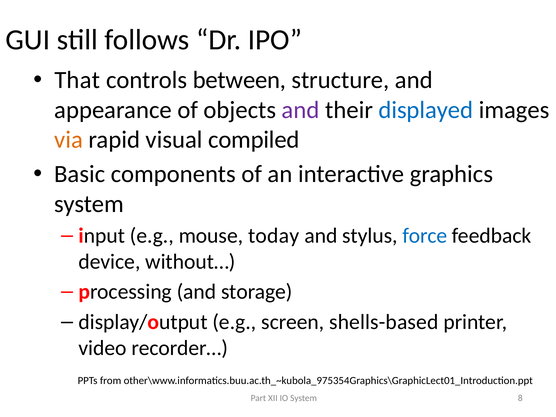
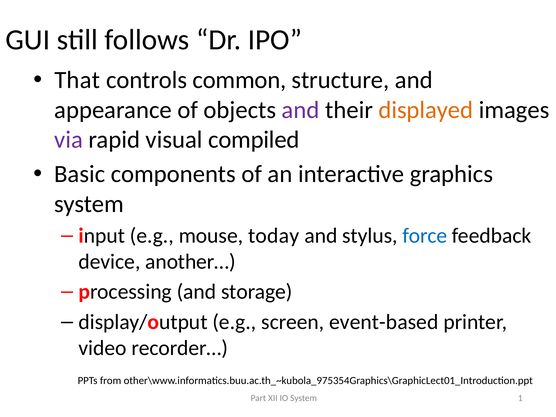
between: between -> common (239, 80)
displayed colour: blue -> orange (426, 110)
via colour: orange -> purple (69, 140)
without…: without… -> another… (190, 262)
shells-based: shells-based -> event-based (384, 322)
8: 8 -> 1 (520, 398)
